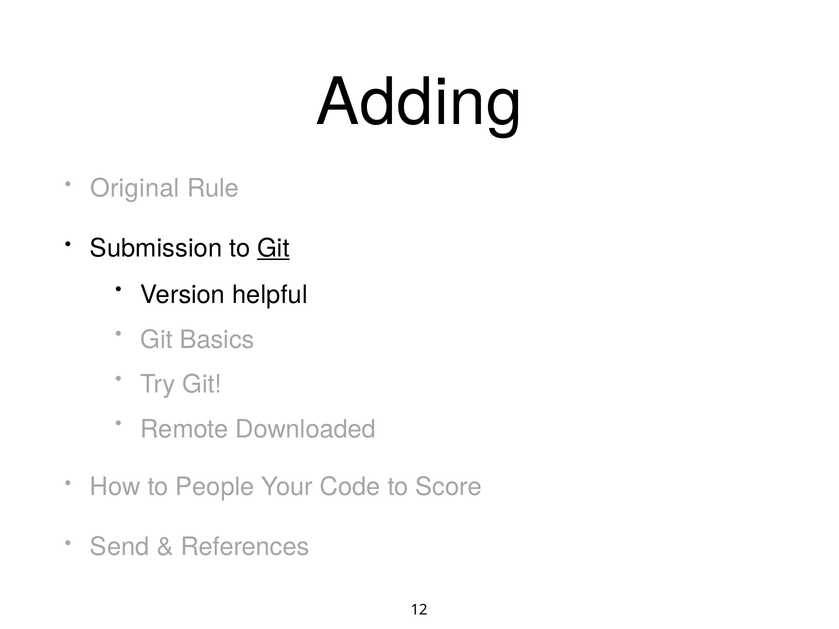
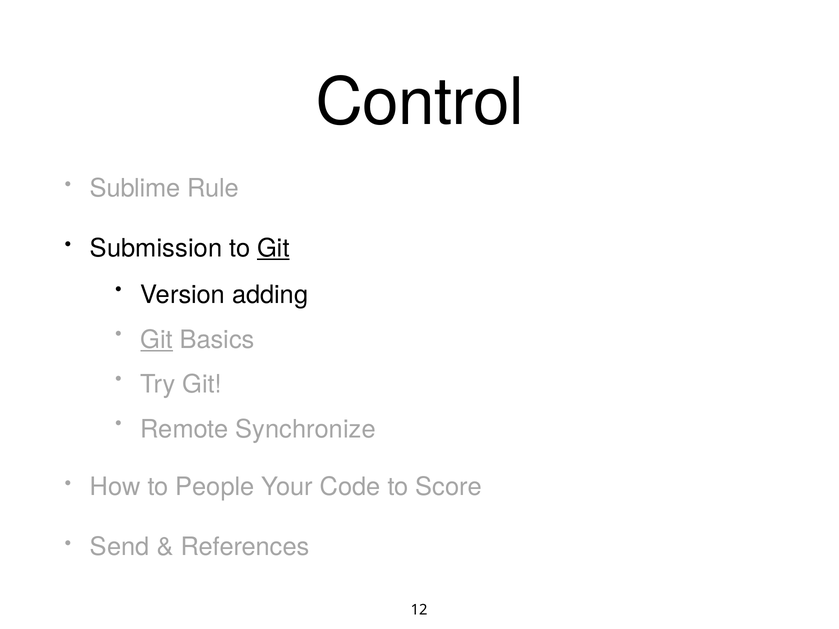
Adding: Adding -> Control (420, 103)
Original: Original -> Sublime (135, 188)
helpful: helpful -> adding (270, 295)
Git underline: none -> present (157, 340)
Downloaded: Downloaded -> Synchronize (306, 429)
